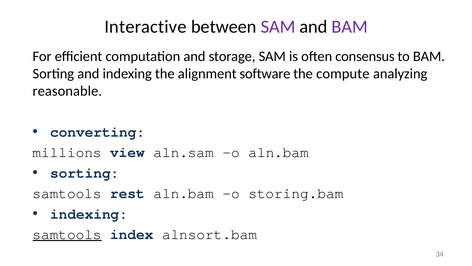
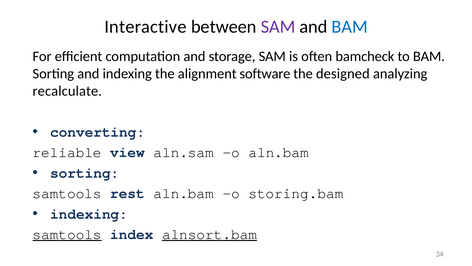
BAM colour: purple -> blue (350, 27)
consensus: consensus -> bamcheck (365, 56)
compute: compute -> designed (343, 74)
reasonable: reasonable -> recalculate (67, 91)
millions: millions -> reliable (67, 152)
alnsort.bam underline: none -> present (210, 234)
